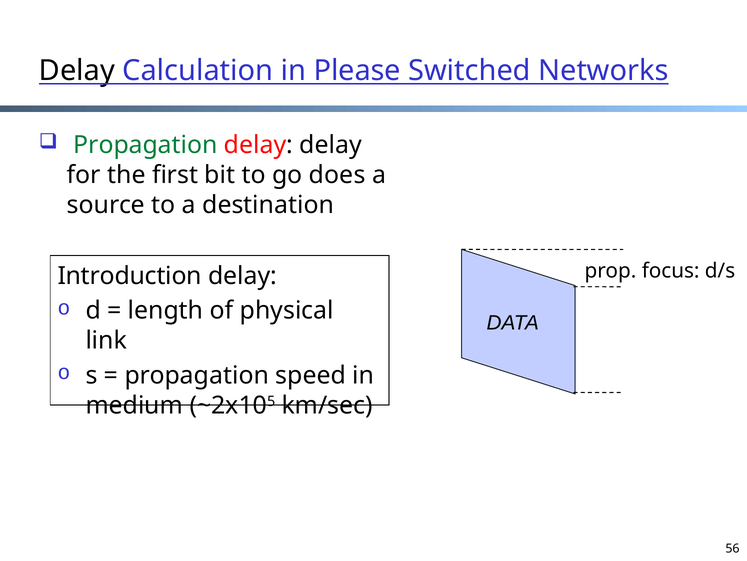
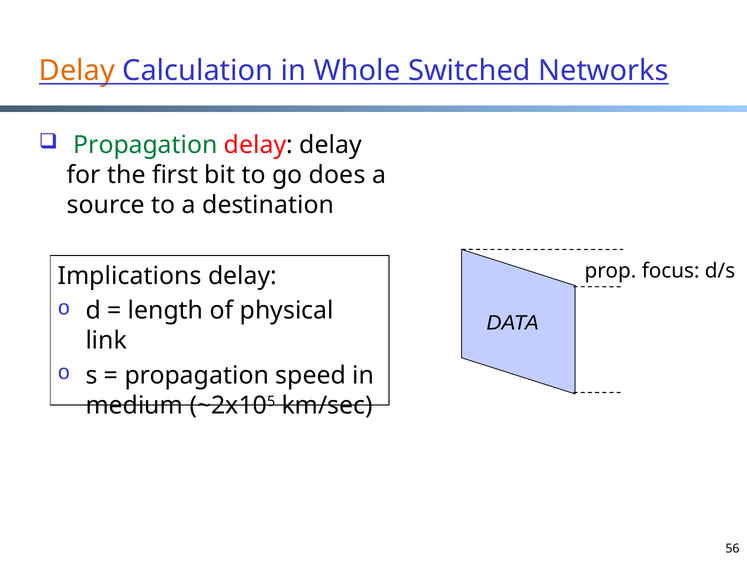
Delay colour: black -> orange (77, 70)
Please: Please -> Whole (357, 70)
Introduction: Introduction -> Implications (130, 276)
